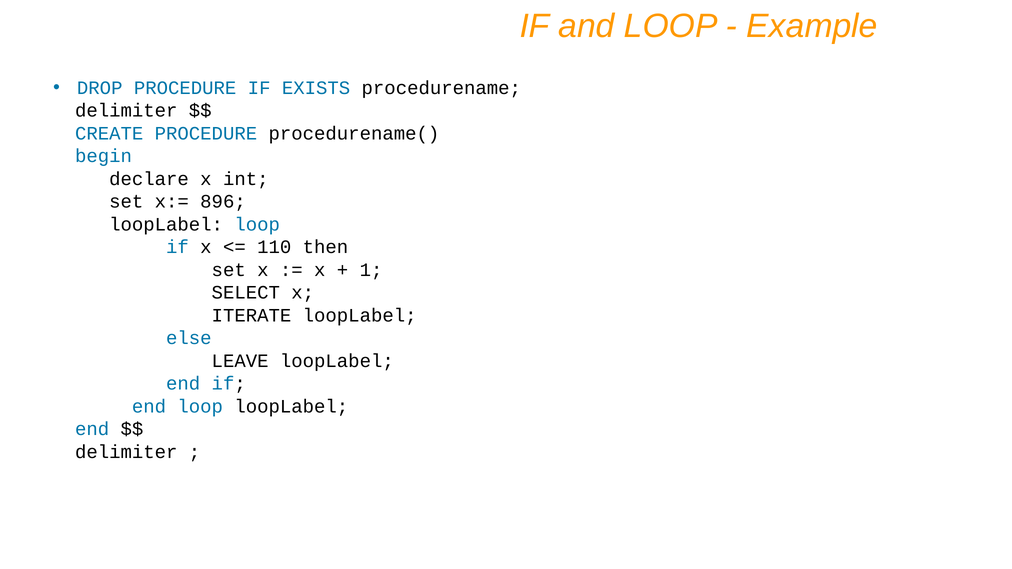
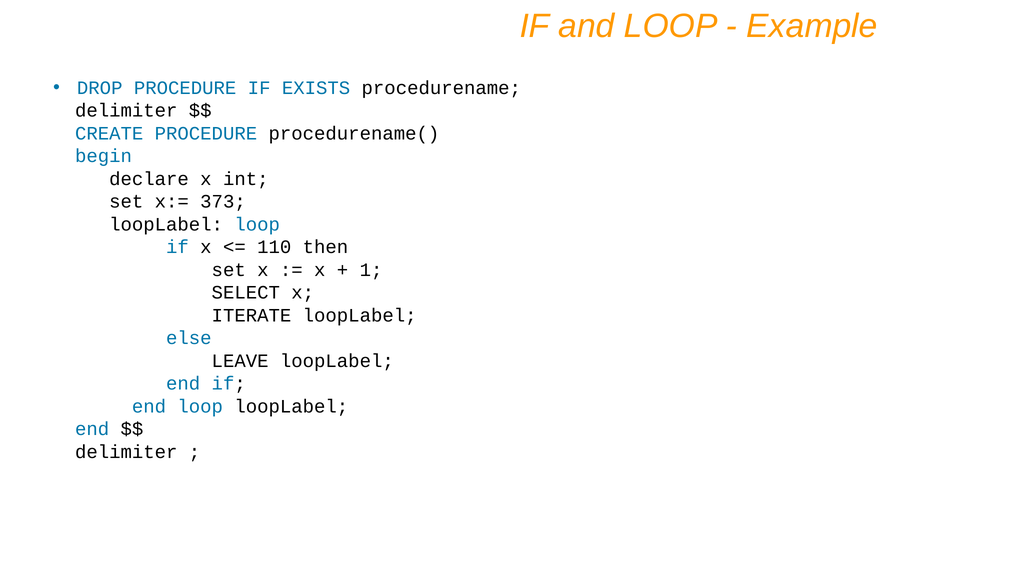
896: 896 -> 373 (223, 202)
